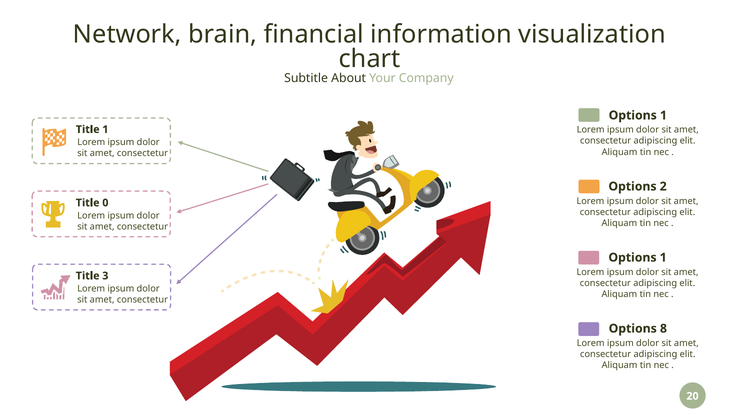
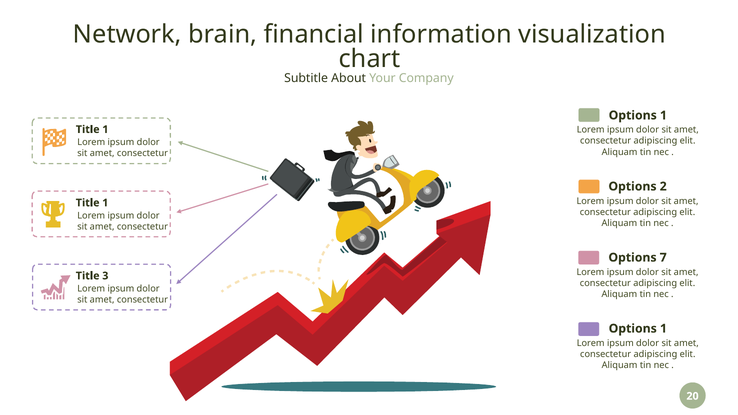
0: 0 -> 1 (105, 203)
1: 1 -> 7 (663, 258)
8: 8 -> 1 (663, 329)
